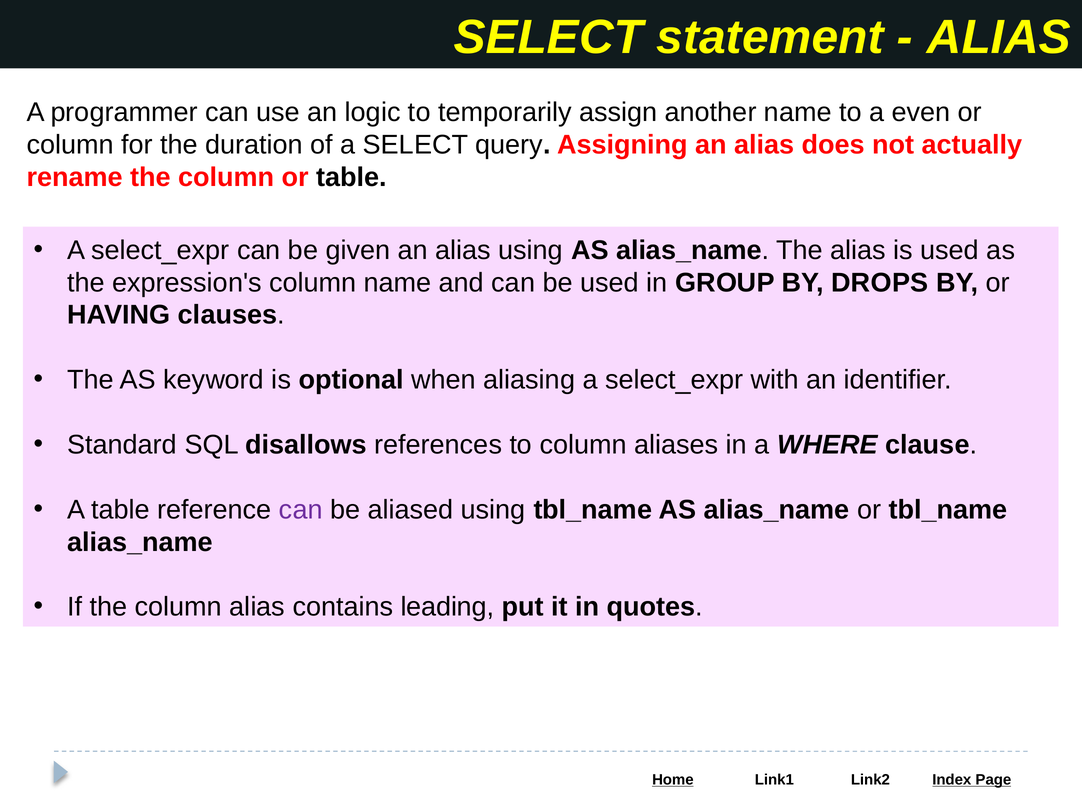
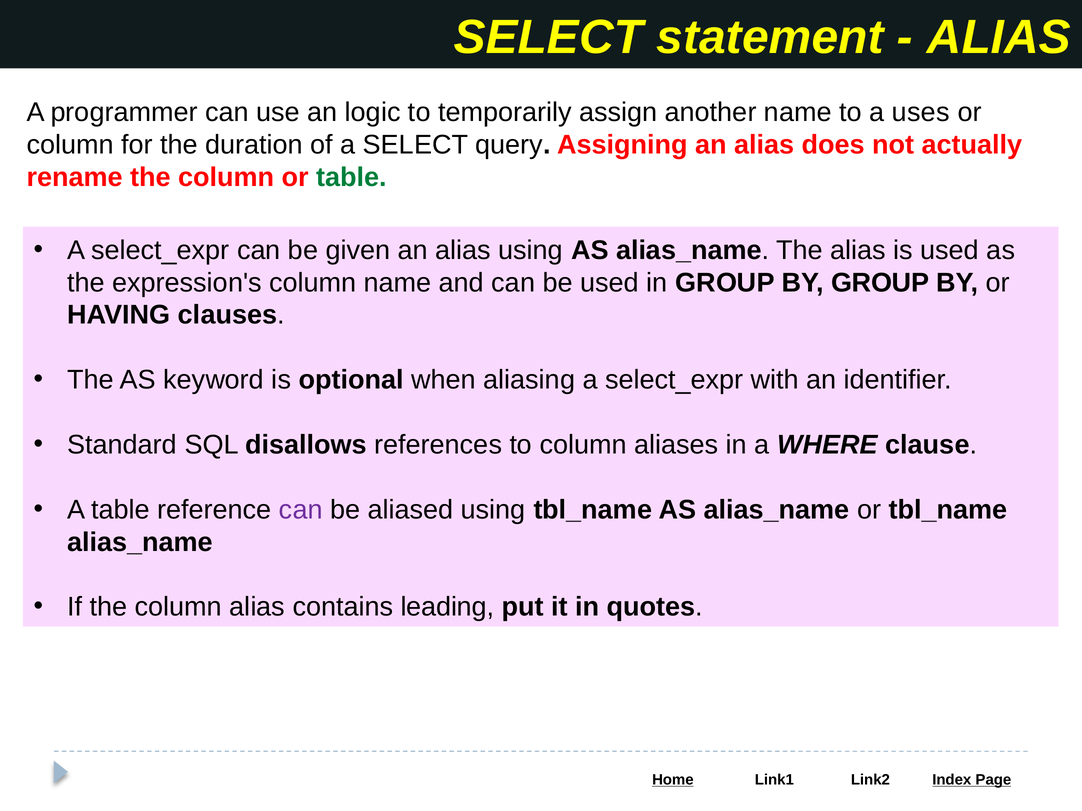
even: even -> uses (921, 113)
table colour: black -> green (352, 177)
BY DROPS: DROPS -> GROUP (880, 283)
